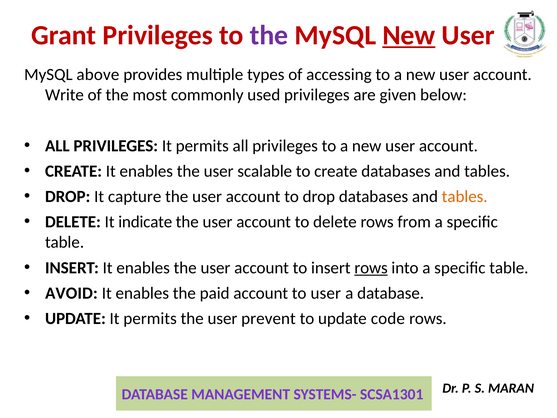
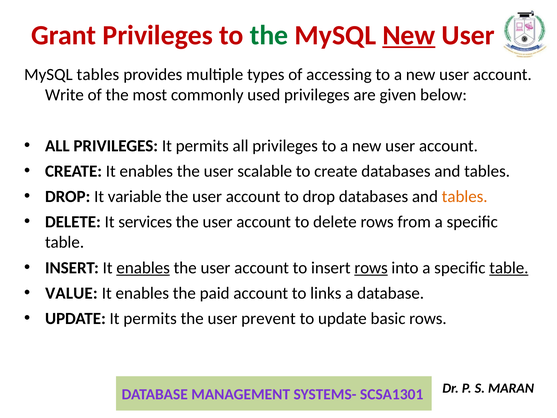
the colour: purple -> green (269, 35)
MySQL above: above -> tables (98, 75)
capture: capture -> variable (135, 196)
indicate: indicate -> services (145, 222)
enables underline: none -> present (143, 268)
table underline: none -> present (509, 268)
AVOID: AVOID -> VALUE (71, 293)
to user: user -> links (326, 293)
code: code -> basic (388, 318)
